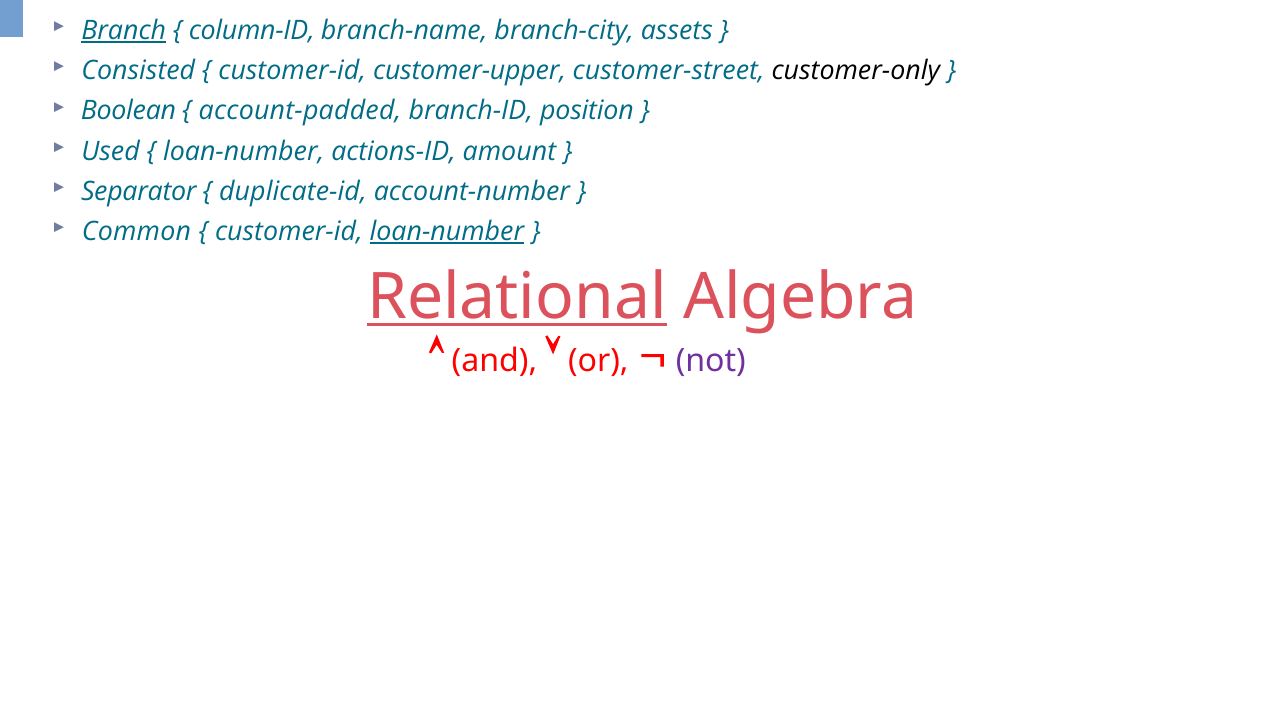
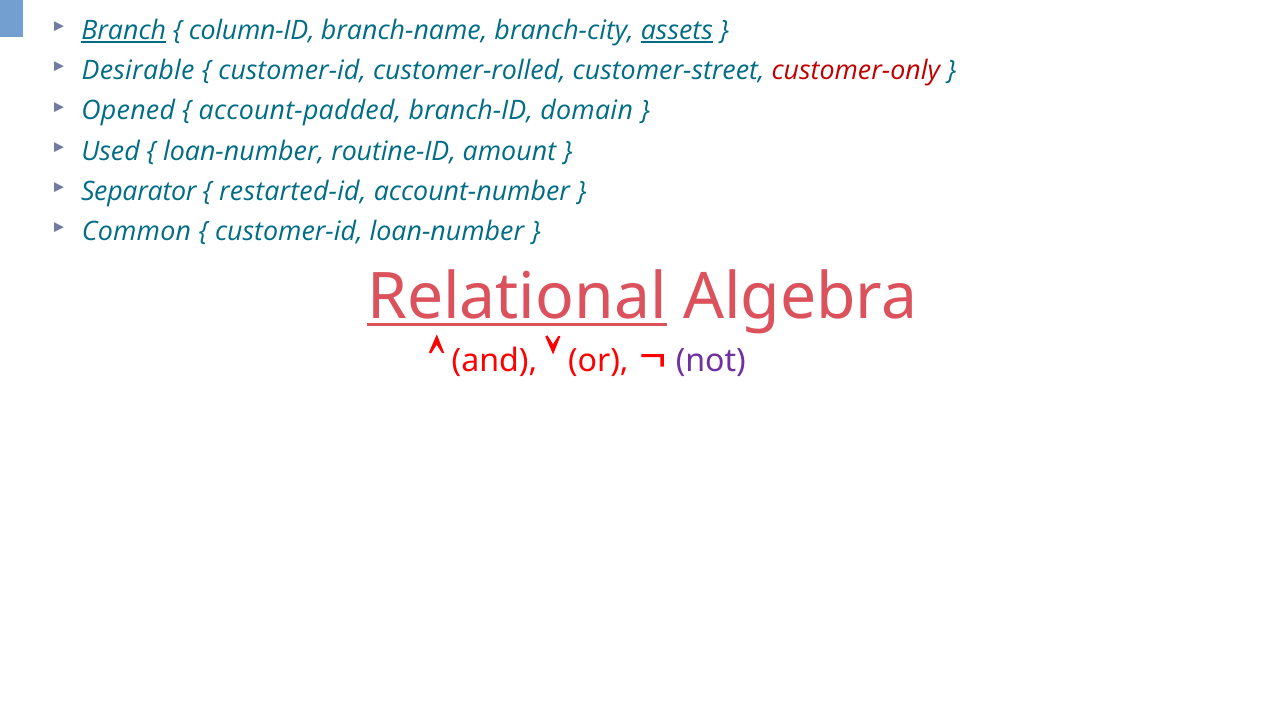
assets underline: none -> present (677, 31)
Consisted: Consisted -> Desirable (138, 71)
customer-upper: customer-upper -> customer-rolled (469, 71)
customer-only colour: black -> red (856, 71)
Boolean: Boolean -> Opened (128, 111)
position: position -> domain (587, 111)
actions-ID: actions-ID -> routine-ID (394, 151)
duplicate-id: duplicate-id -> restarted-id (293, 191)
loan-number underline: present -> none (447, 232)
